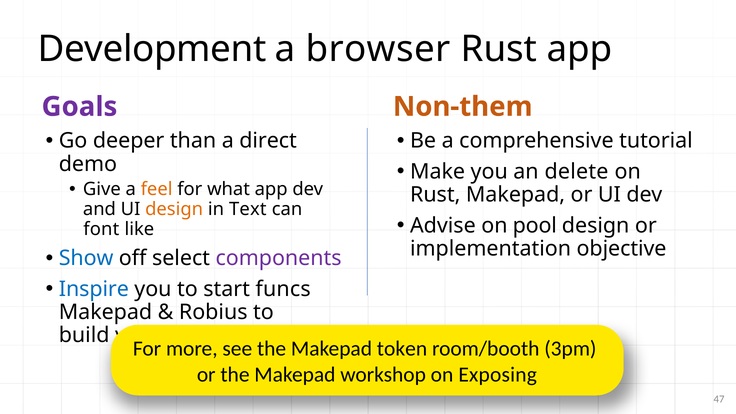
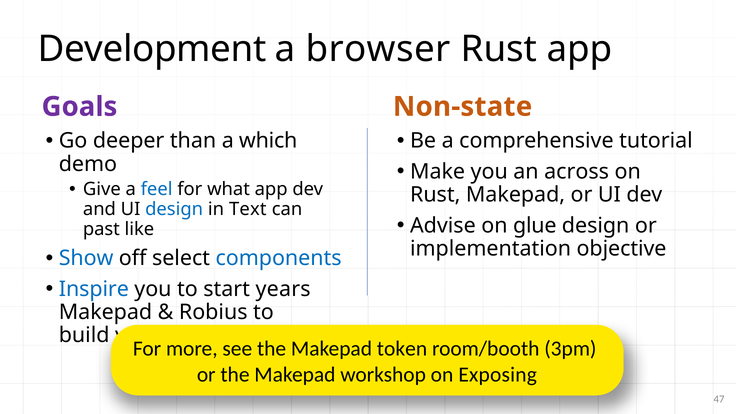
Non-them: Non-them -> Non-state (463, 107)
direct: direct -> which (268, 141)
delete: delete -> across (577, 172)
feel colour: orange -> blue (157, 189)
design colour: orange -> blue (174, 209)
pool: pool -> glue (535, 226)
font: font -> past (101, 229)
components colour: purple -> blue (279, 258)
funcs: funcs -> years (283, 289)
